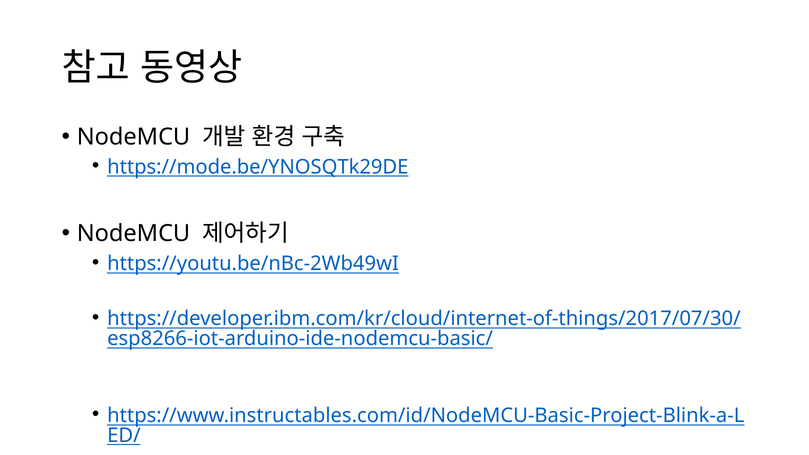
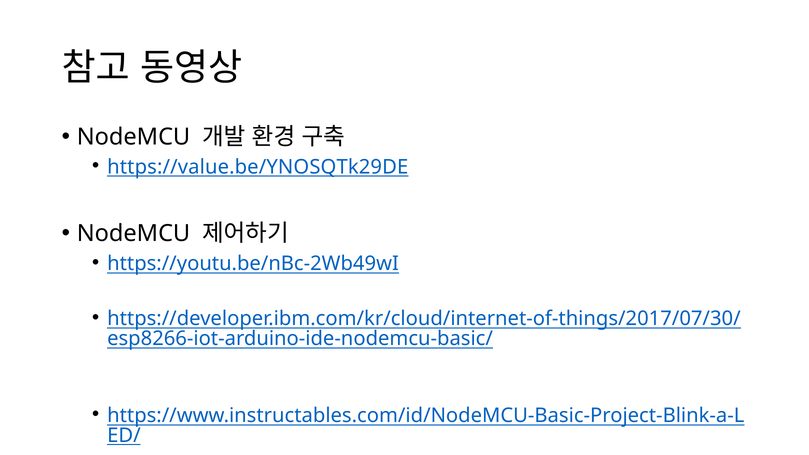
https://mode.be/YNOSQTk29DE: https://mode.be/YNOSQTk29DE -> https://value.be/YNOSQTk29DE (258, 167)
